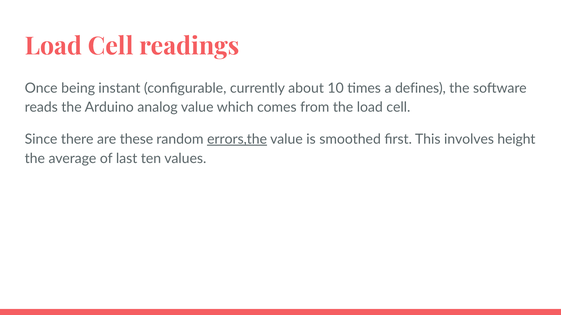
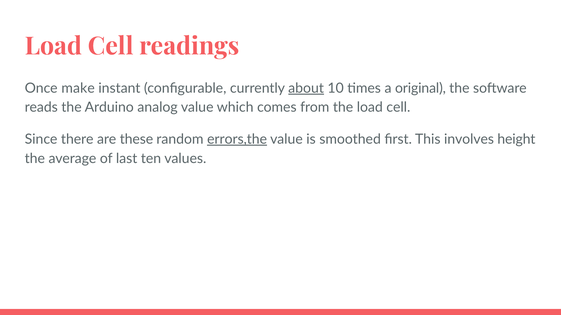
being: being -> make (78, 88)
about underline: none -> present (306, 88)
defines: defines -> original (420, 88)
